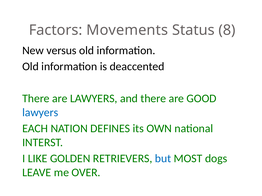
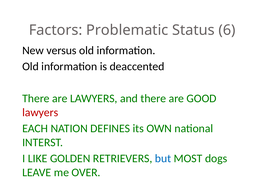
Movements: Movements -> Problematic (127, 30)
8: 8 -> 6 (227, 30)
lawyers colour: blue -> red (40, 113)
